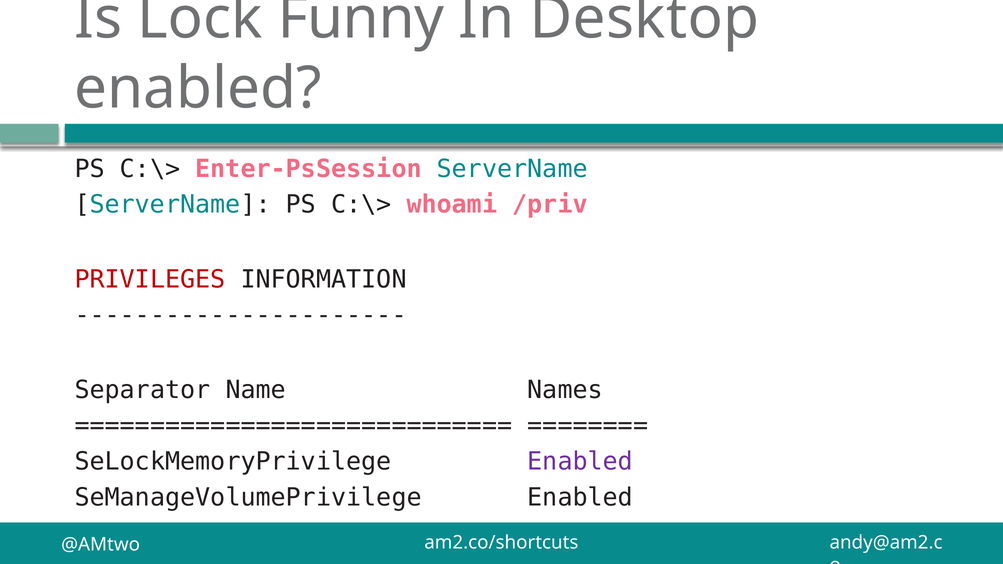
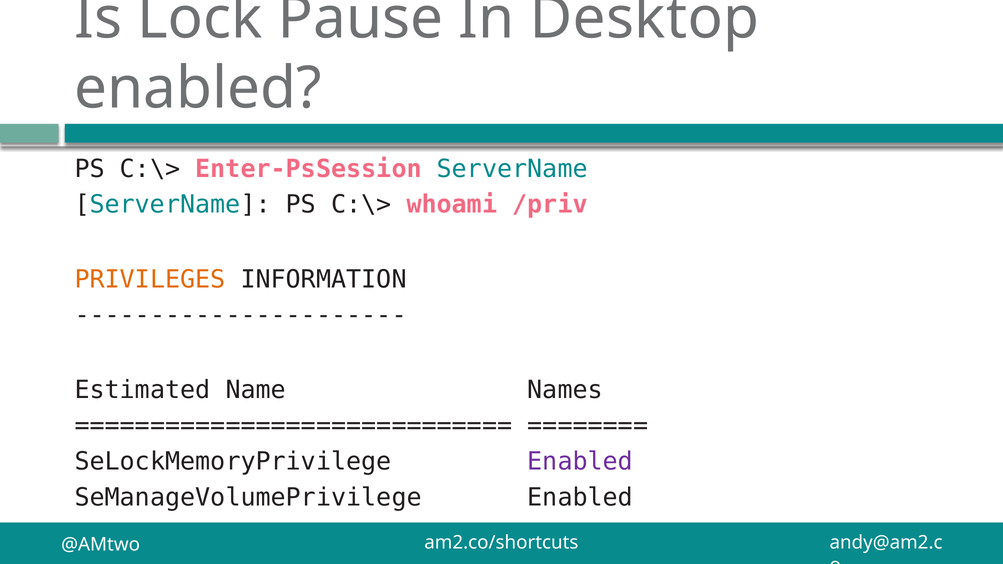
Funny: Funny -> Pause (361, 18)
PRIVILEGES colour: red -> orange (150, 279)
Separator: Separator -> Estimated (143, 390)
